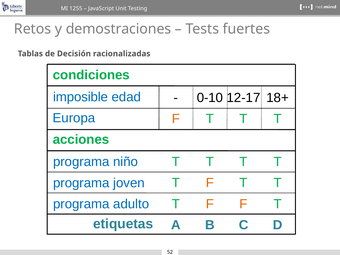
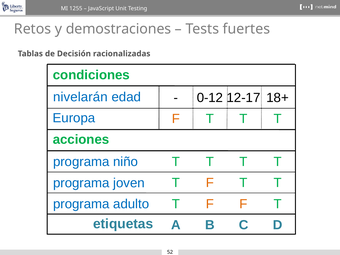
imposible: imposible -> nivelarán (80, 97)
0-10: 0-10 -> 0-12 (210, 98)
